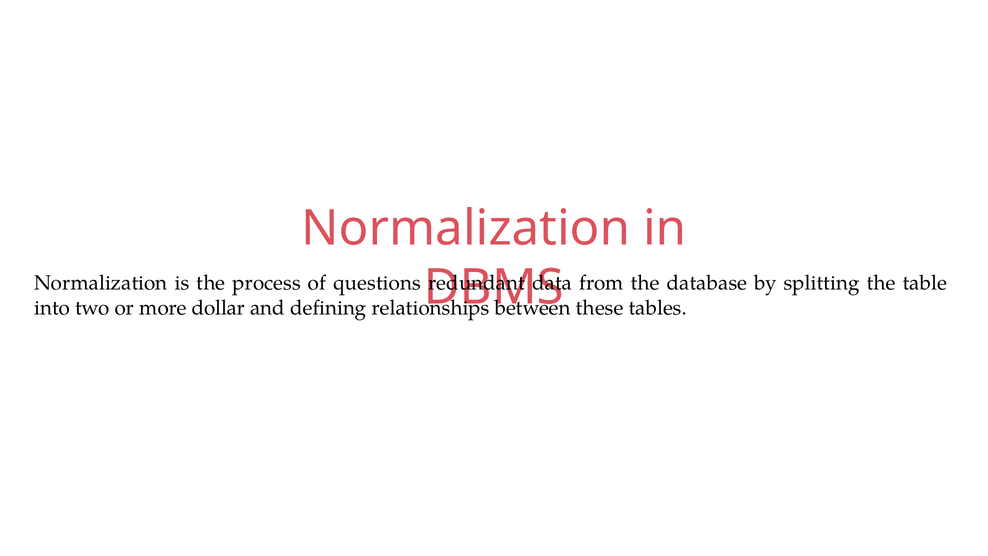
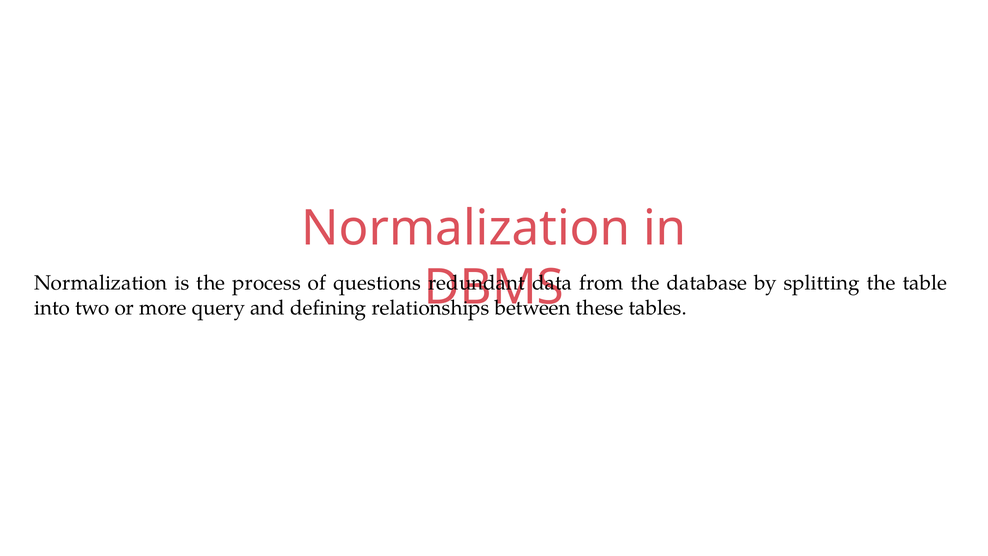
dollar: dollar -> query (218, 308)
